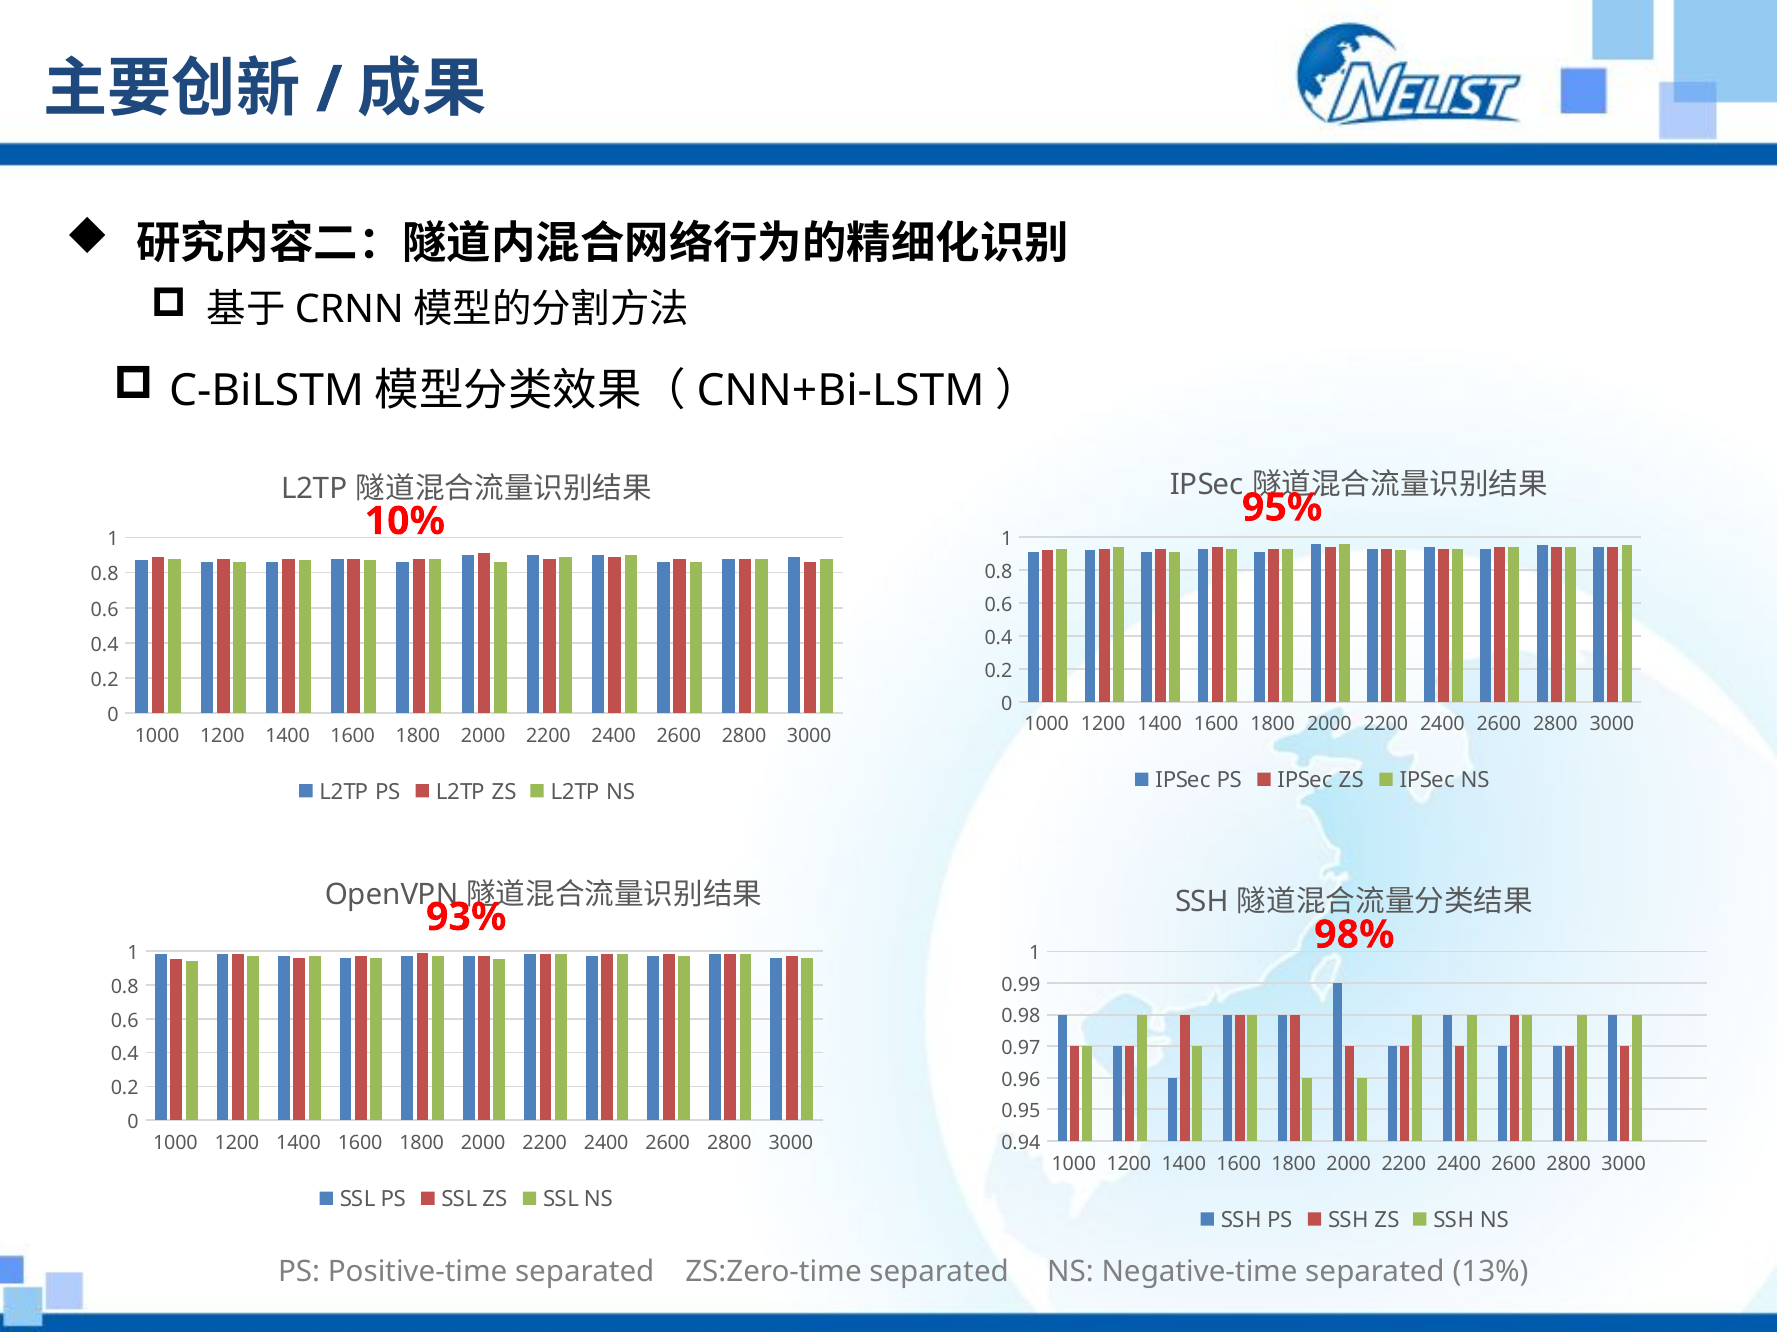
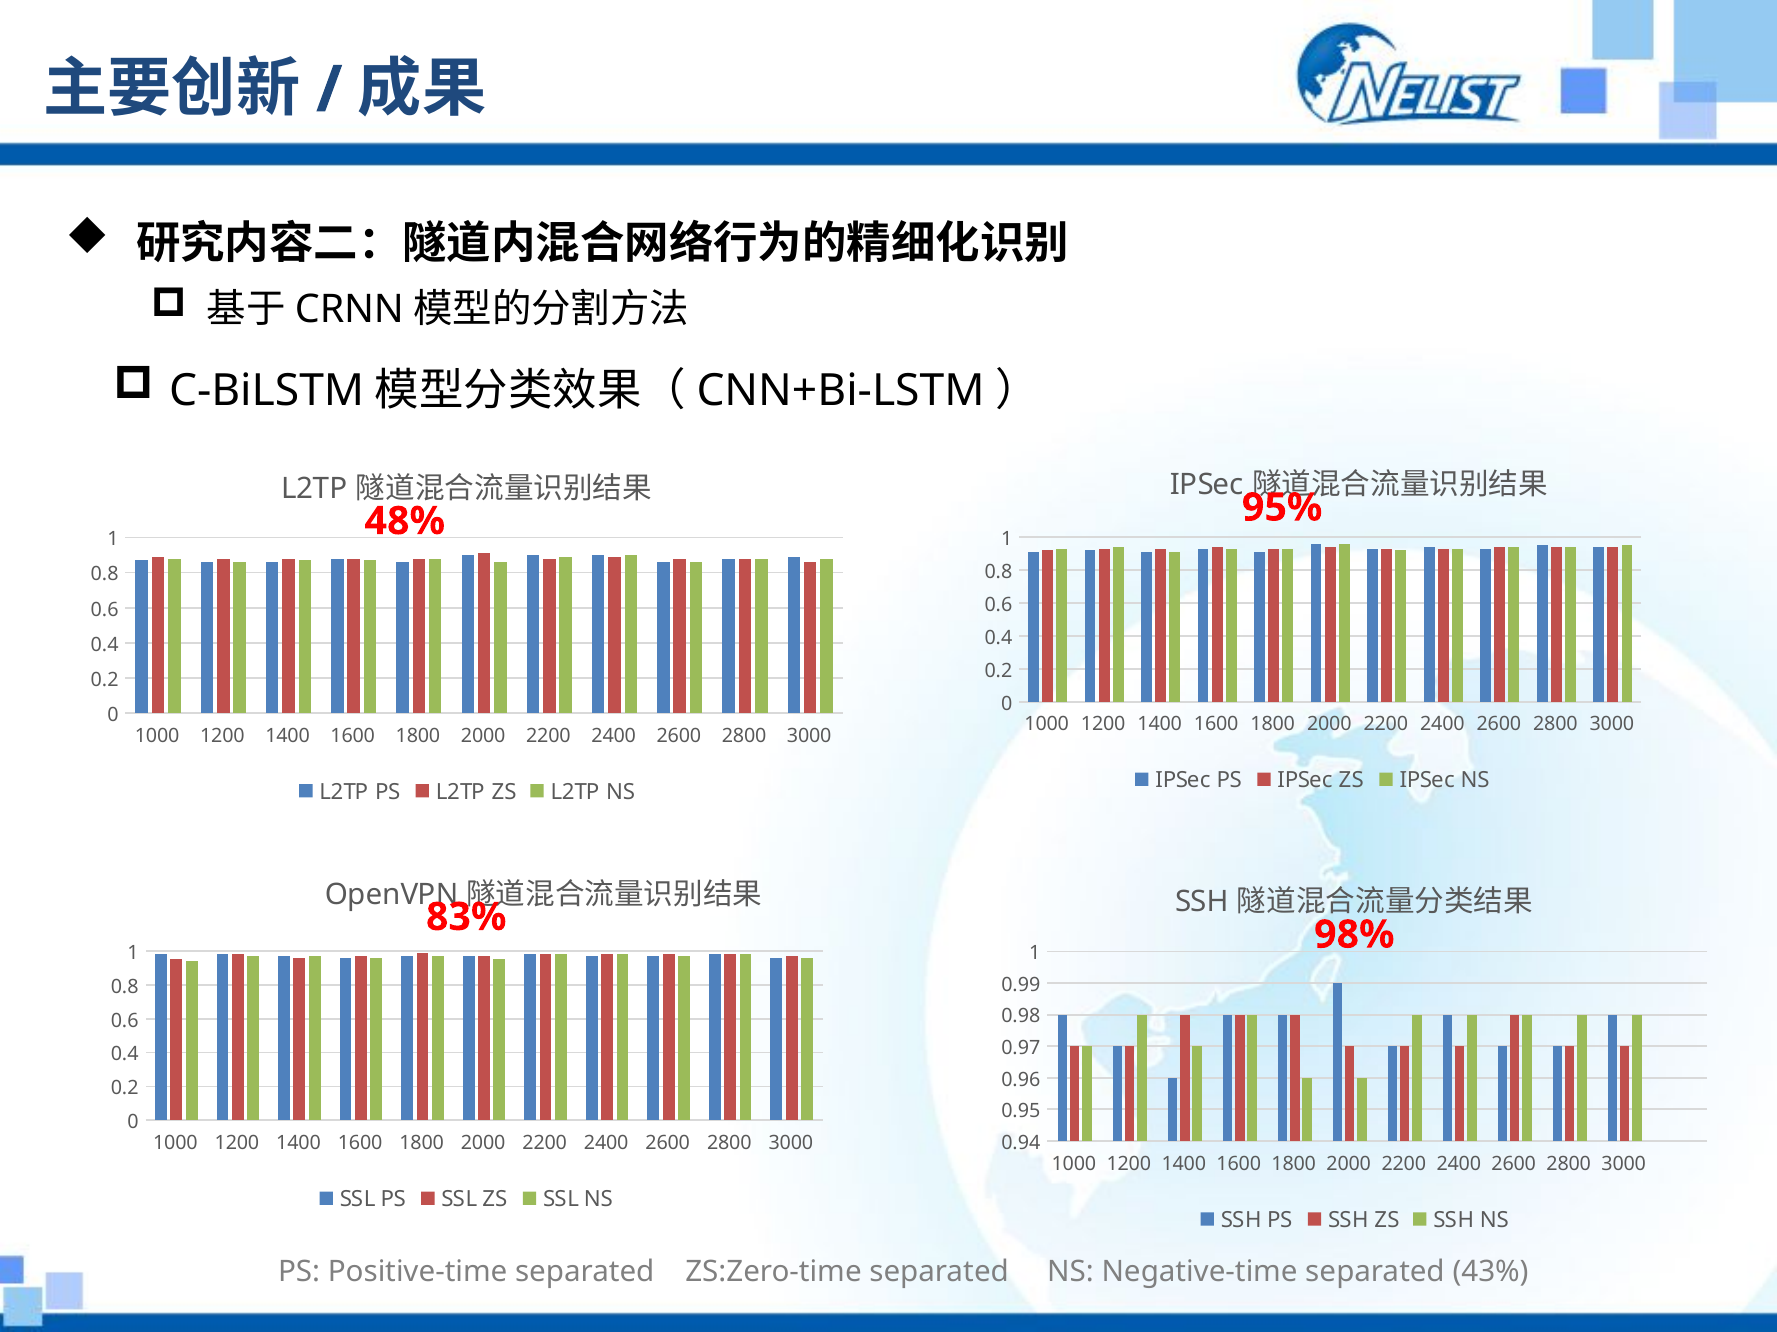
10%: 10% -> 48% (405, 521)
93%: 93% -> 83% (466, 918)
13%: 13% -> 43% (1491, 1273)
